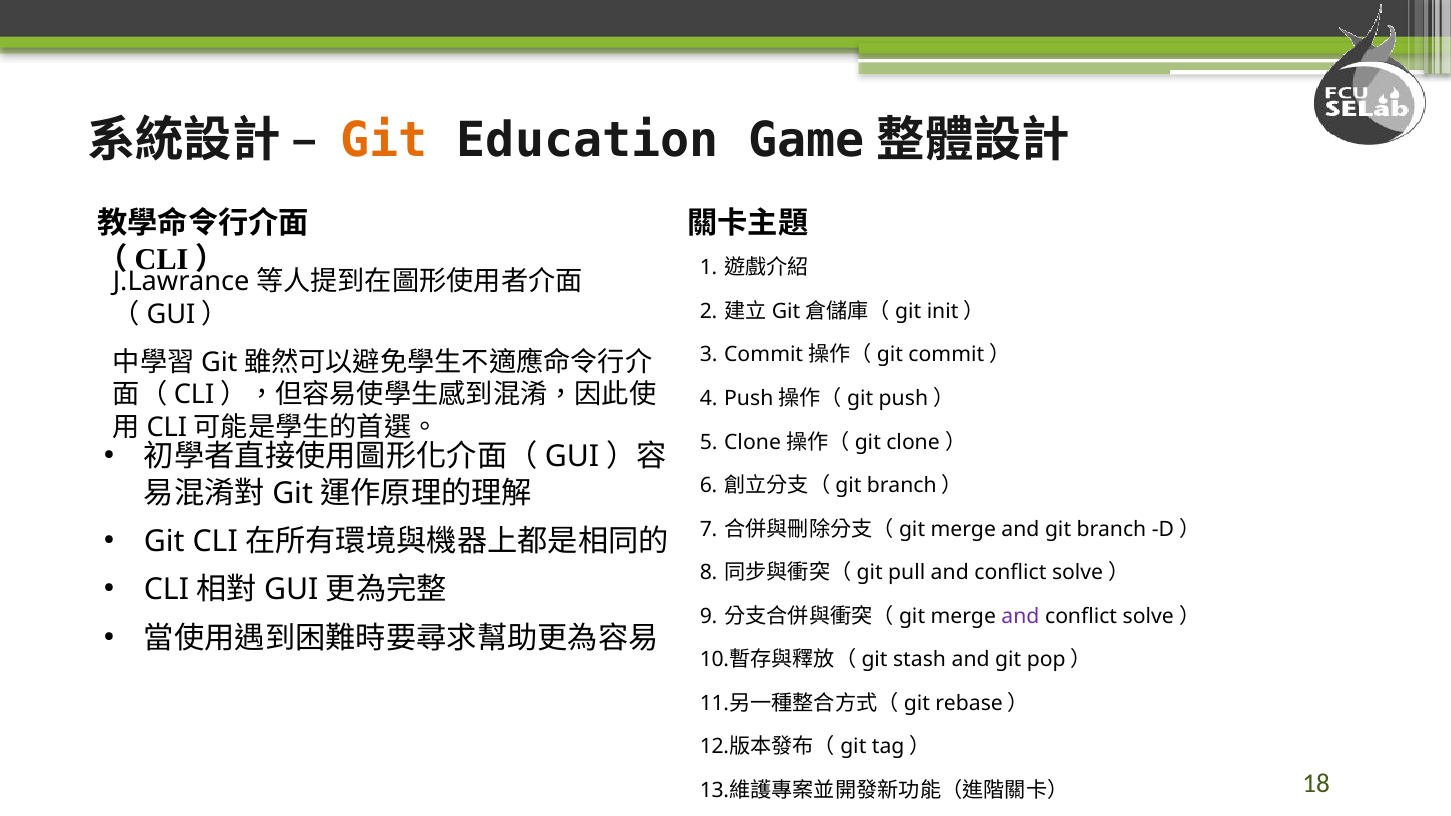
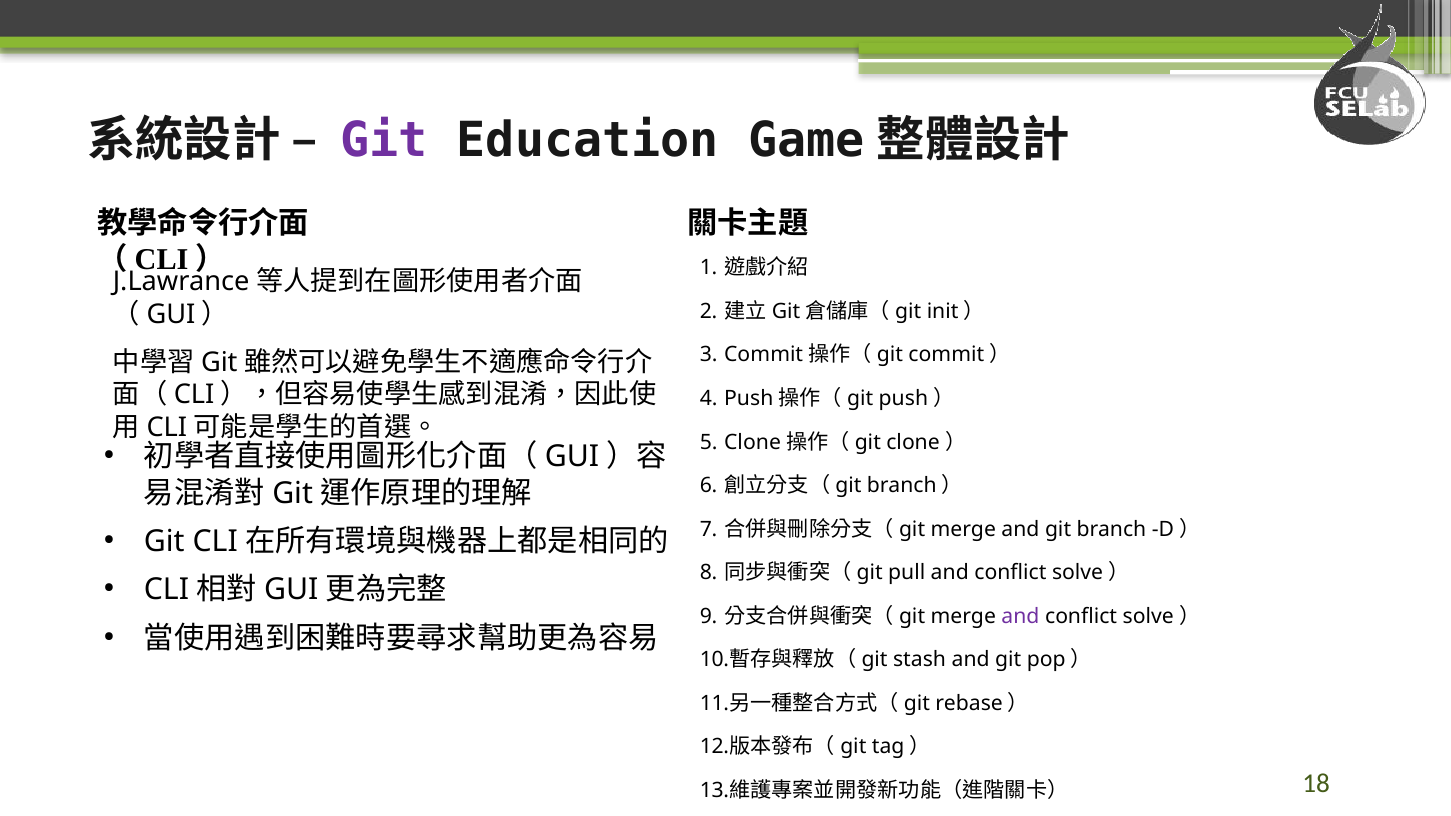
Git colour: orange -> purple (384, 141)
